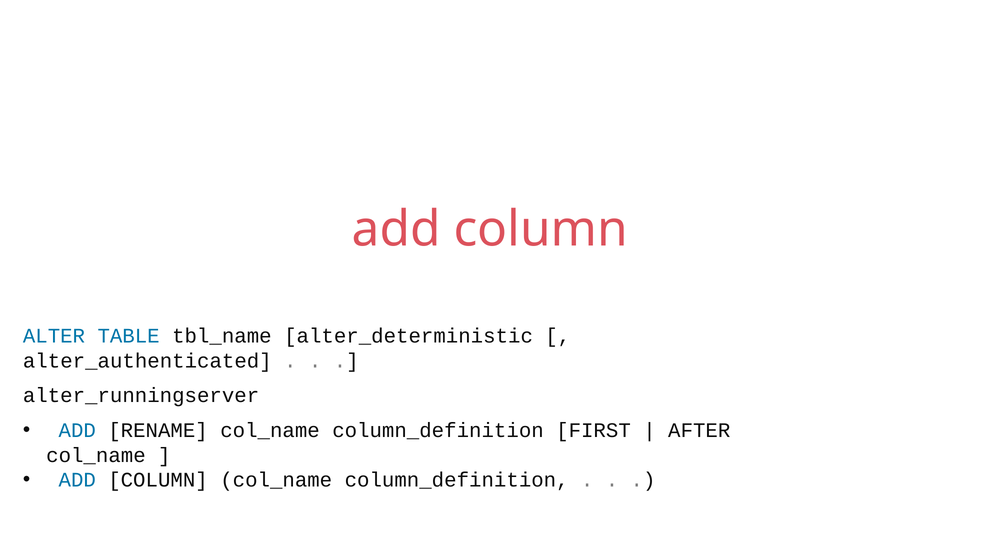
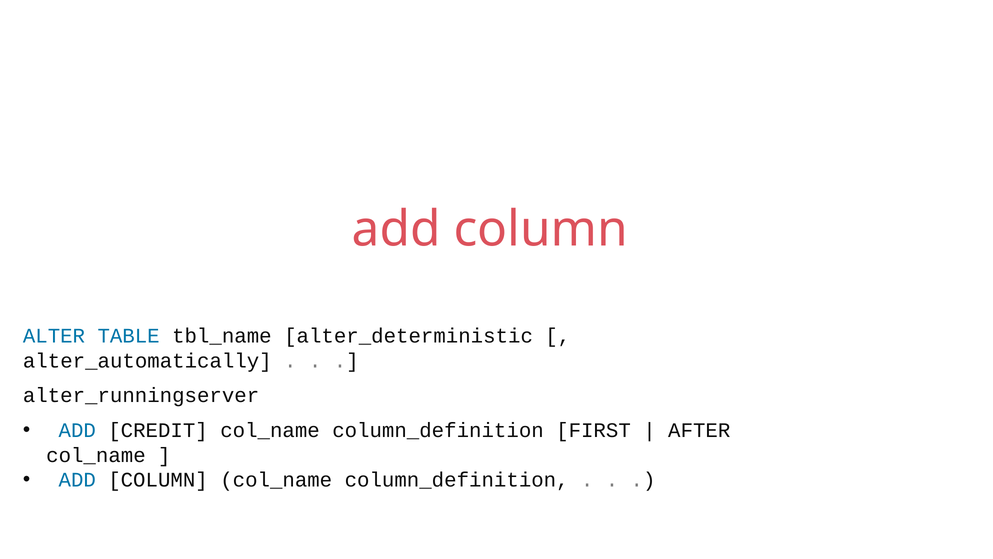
alter_authenticated: alter_authenticated -> alter_automatically (147, 361)
RENAME: RENAME -> CREDIT (158, 430)
